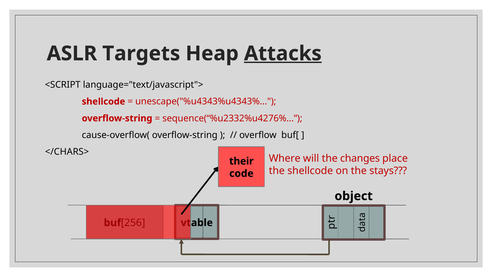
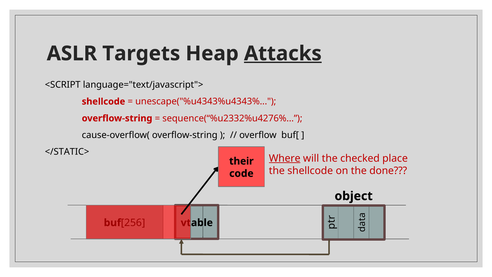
</CHARS>: </CHARS> -> </STATIC> (67, 152)
Where underline: none -> present (285, 158)
changes: changes -> checked (360, 158)
stays: stays -> done (388, 171)
